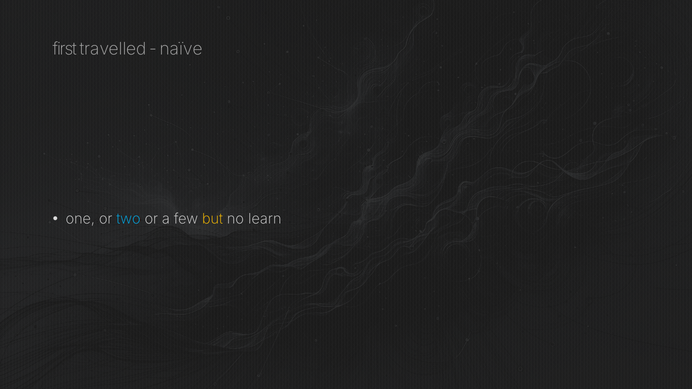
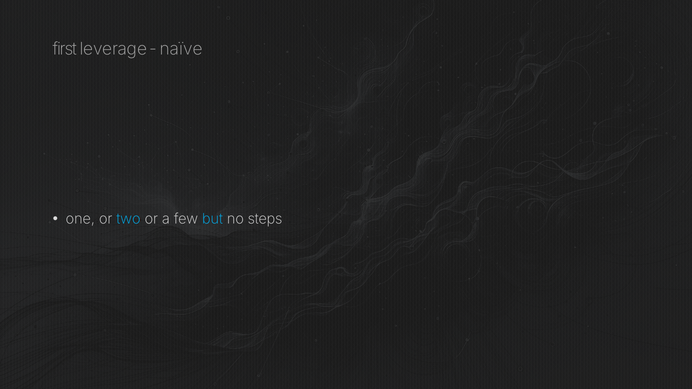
travelled: travelled -> leverage (113, 49)
but colour: yellow -> light blue (212, 219)
learn: learn -> steps (265, 219)
